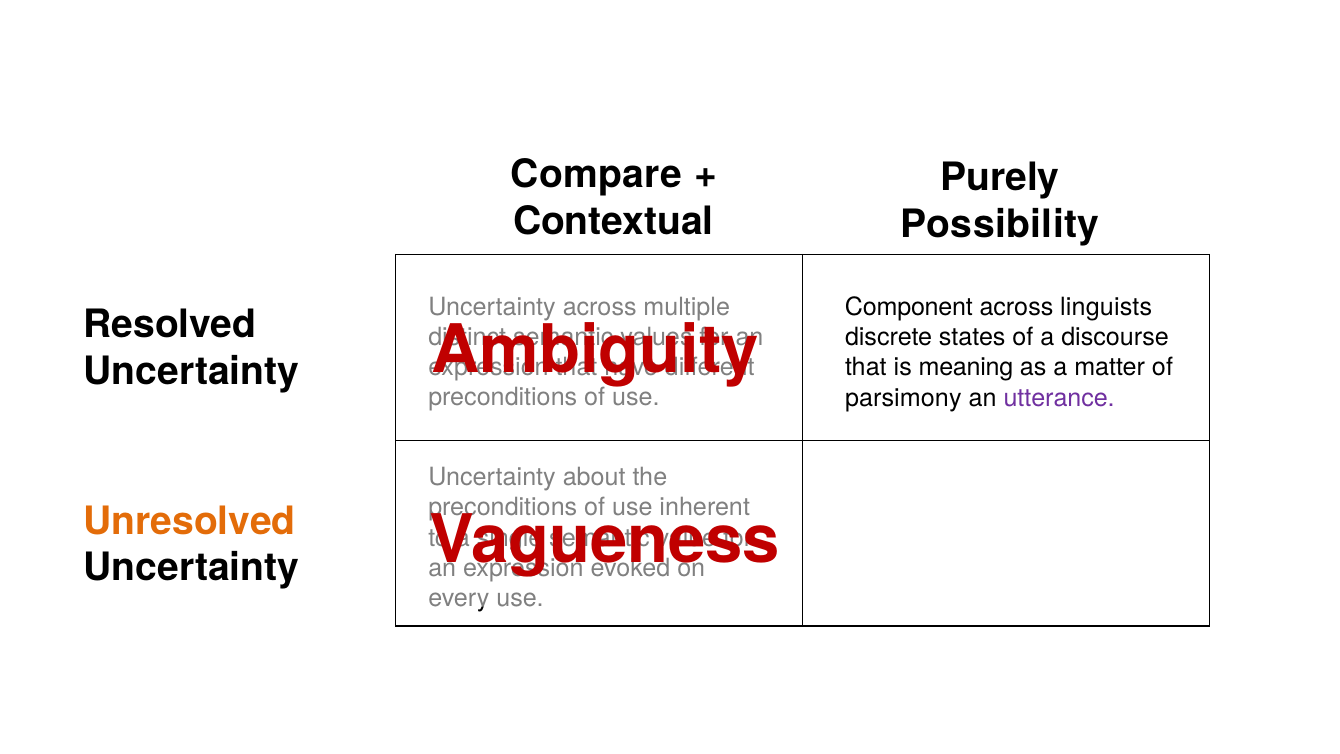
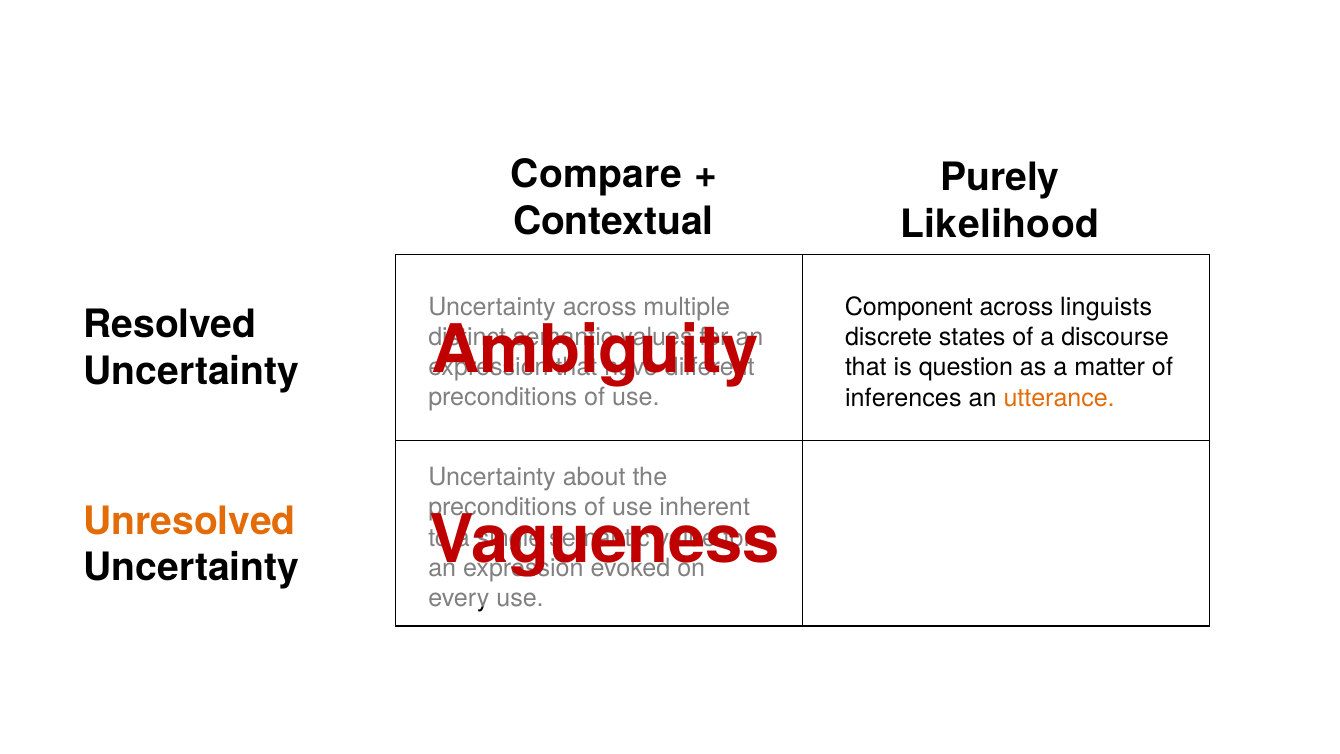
Possibility: Possibility -> Likelihood (1000, 225)
meaning: meaning -> question (966, 367)
parsimony: parsimony -> inferences (903, 398)
utterance colour: purple -> orange (1059, 398)
